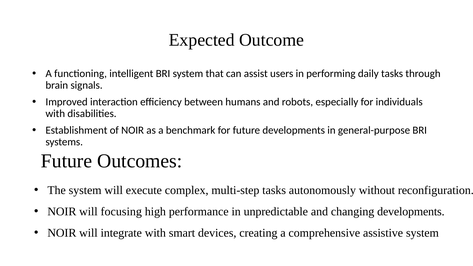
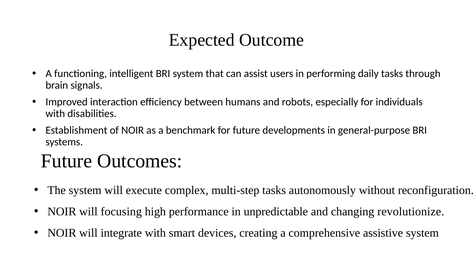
changing developments: developments -> revolutionize (411, 212)
